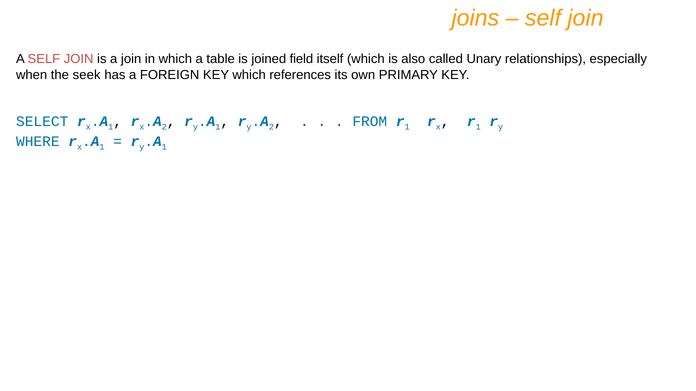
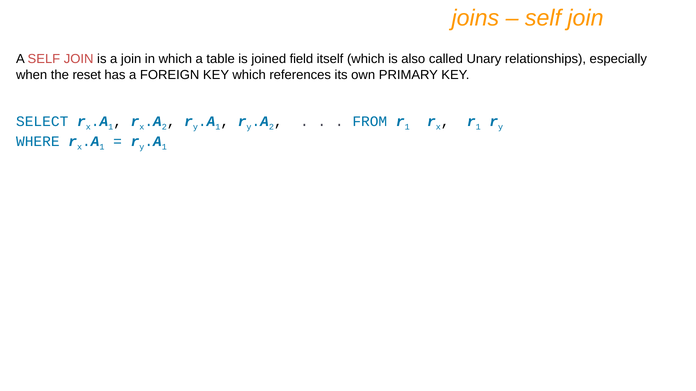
seek: seek -> reset (87, 75)
